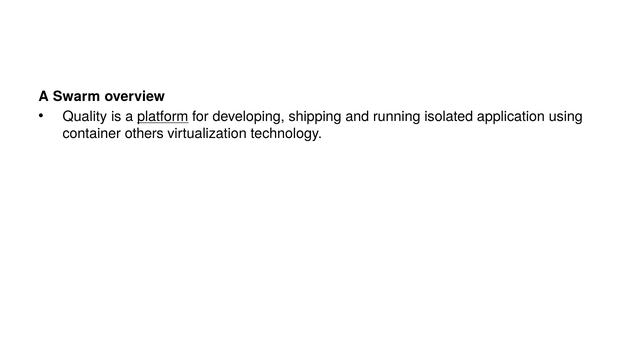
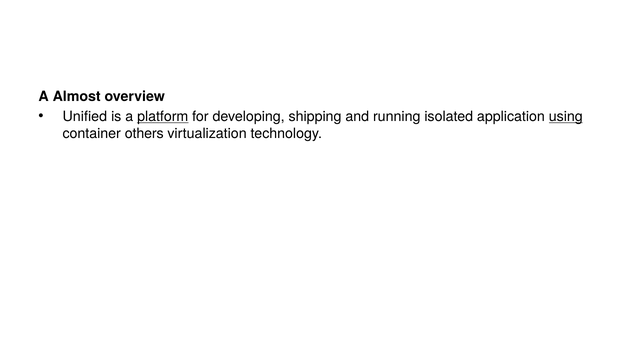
Swarm: Swarm -> Almost (77, 97)
Quality: Quality -> Unified (85, 117)
using underline: none -> present (566, 117)
